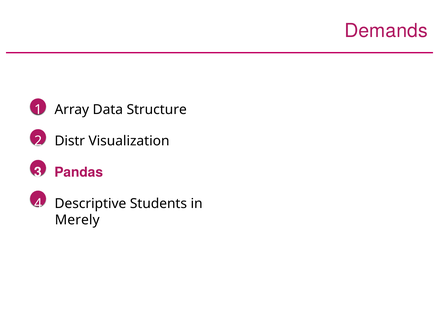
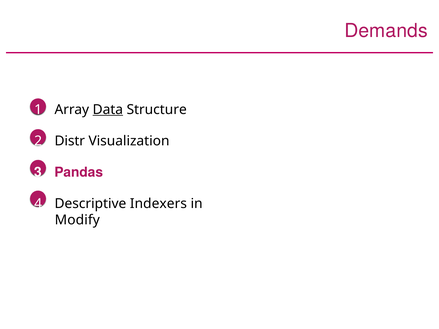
Data underline: none -> present (108, 110)
Students: Students -> Indexers (158, 204)
Merely: Merely -> Modify (77, 220)
